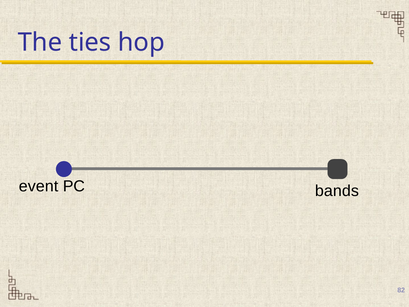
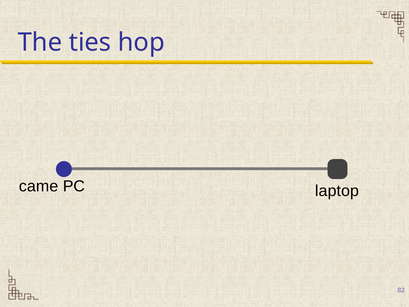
event: event -> came (39, 186)
bands: bands -> laptop (337, 191)
